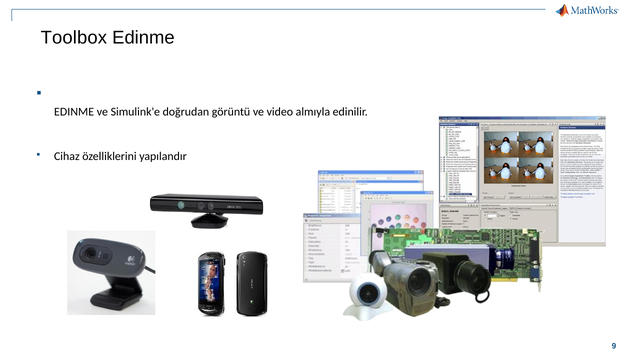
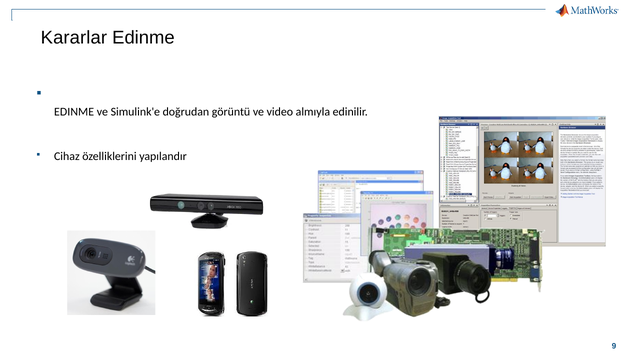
Toolbox: Toolbox -> Kararlar (74, 38)
